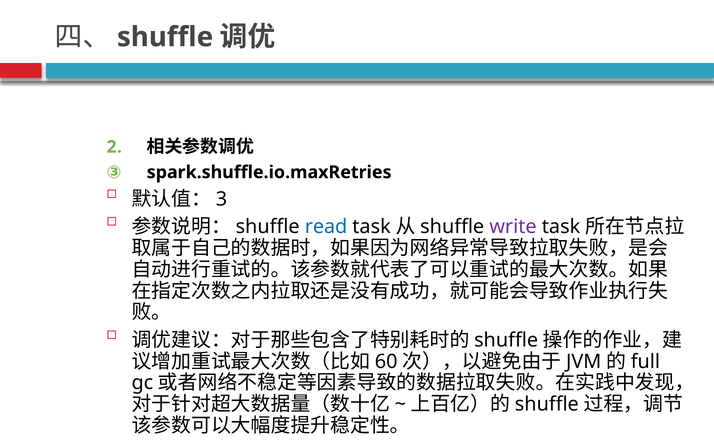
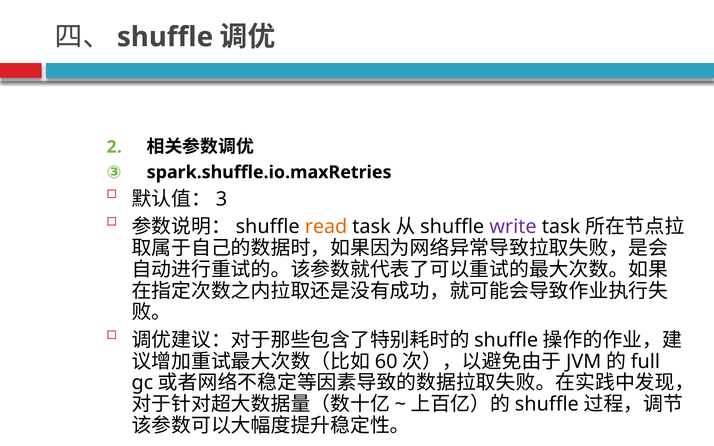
read colour: blue -> orange (326, 227)
